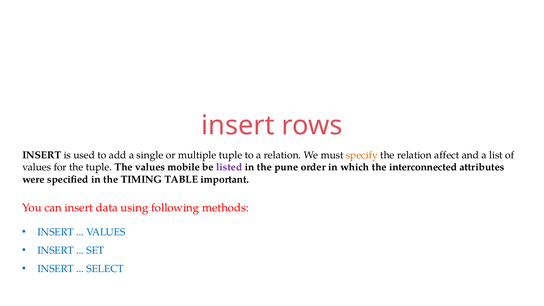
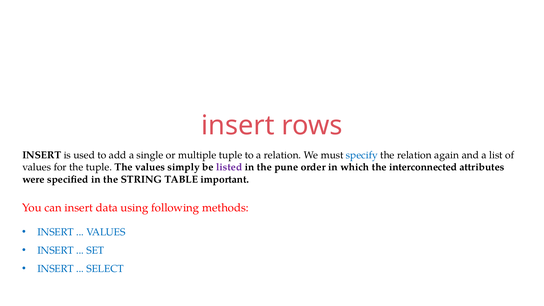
specify colour: orange -> blue (362, 155)
affect: affect -> again (447, 155)
mobile: mobile -> simply (184, 167)
TIMING: TIMING -> STRING (141, 180)
